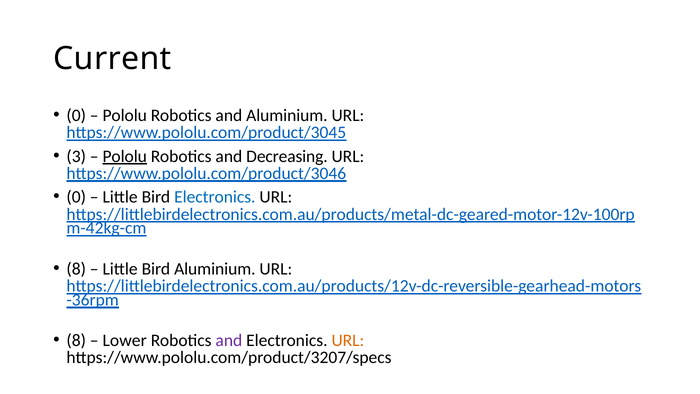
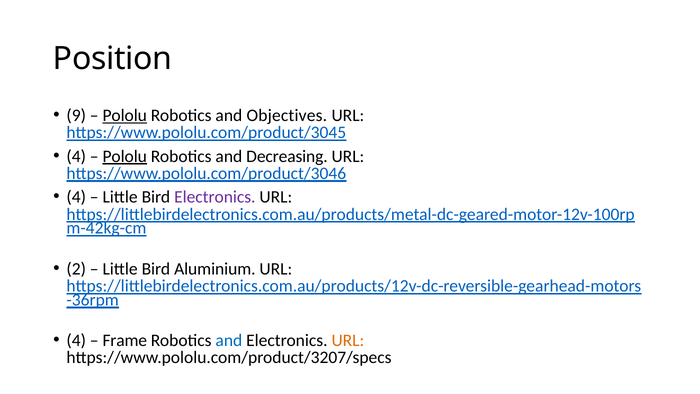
Current: Current -> Position (113, 59)
0: 0 -> 9 (76, 115)
Pololu underline: none -> present (125, 115)
and Aluminium: Aluminium -> Objectives (287, 115)
3: 3 -> 4 (76, 156)
0: 0 -> 4 (76, 197)
Electronics colour: blue -> purple (215, 197)
8: 8 -> 2 (76, 269)
8: 8 -> 4 (76, 340)
Lower: Lower -> Frame (125, 340)
and colour: purple -> blue (229, 340)
